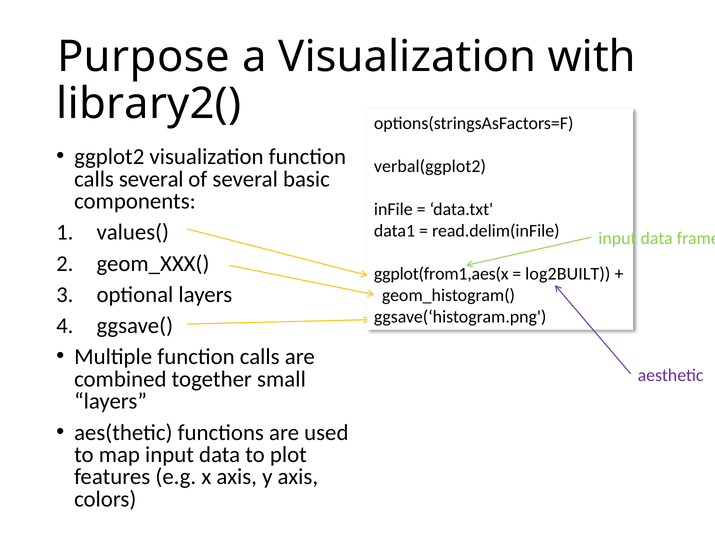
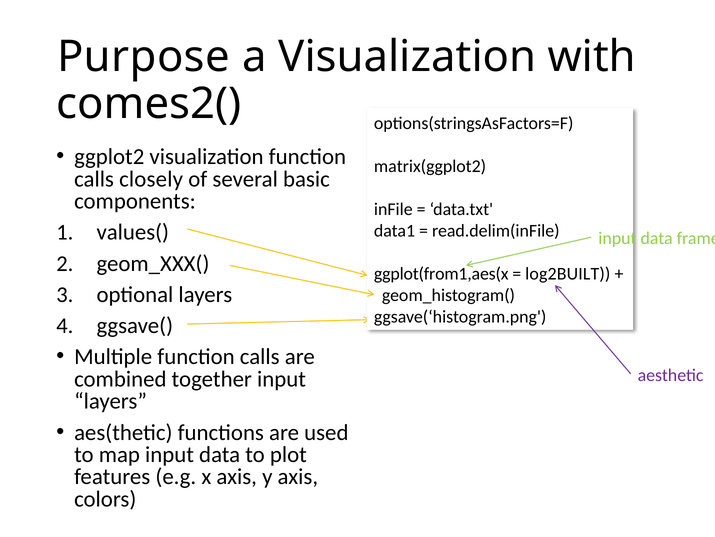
library2(: library2( -> comes2( (149, 104)
verbal(ggplot2: verbal(ggplot2 -> matrix(ggplot2 (430, 166)
calls several: several -> closely (151, 179)
together small: small -> input (281, 379)
